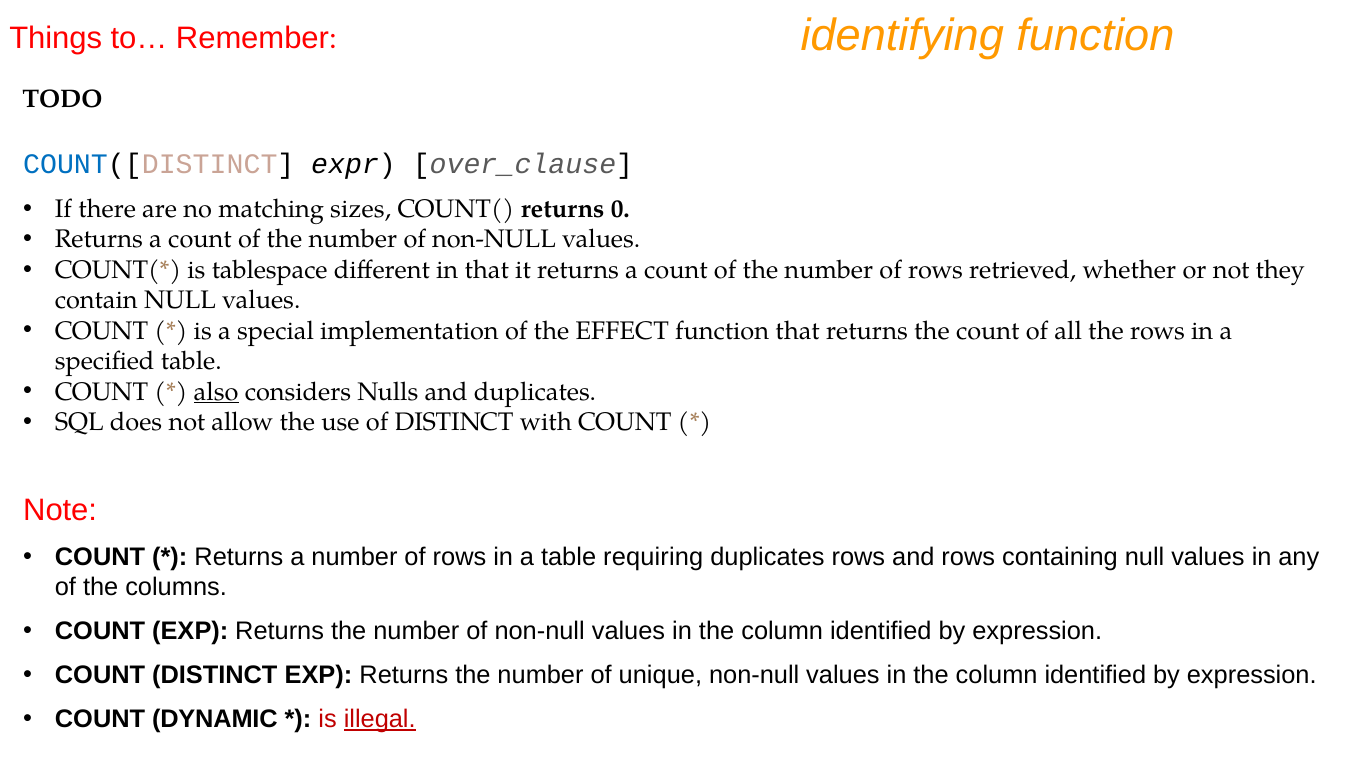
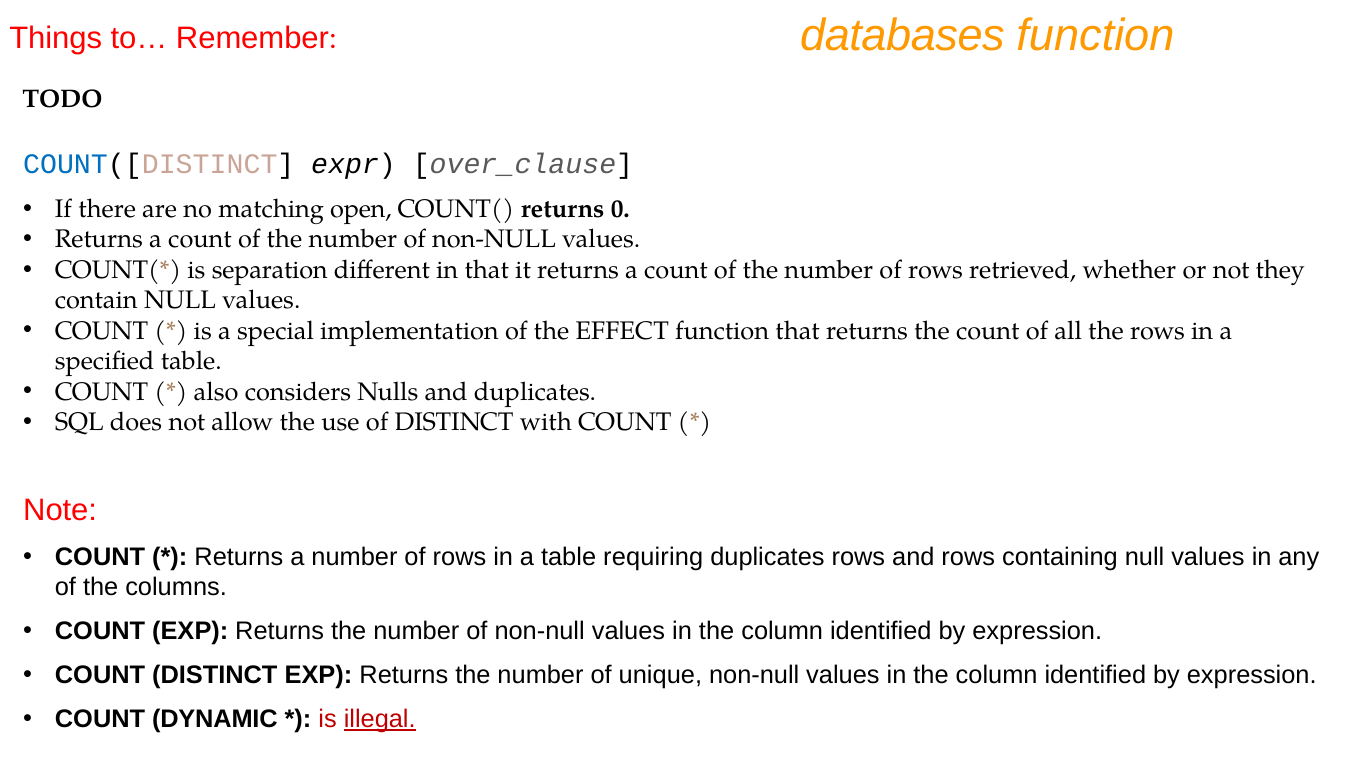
identifying: identifying -> databases (902, 35)
sizes: sizes -> open (361, 209)
tablespace: tablespace -> separation (270, 270)
also underline: present -> none (216, 392)
